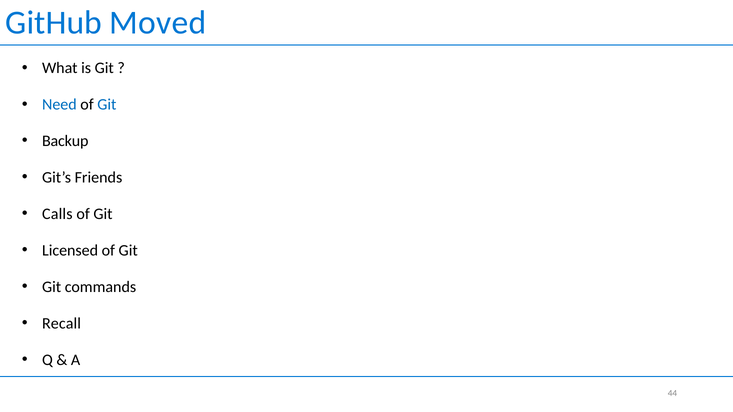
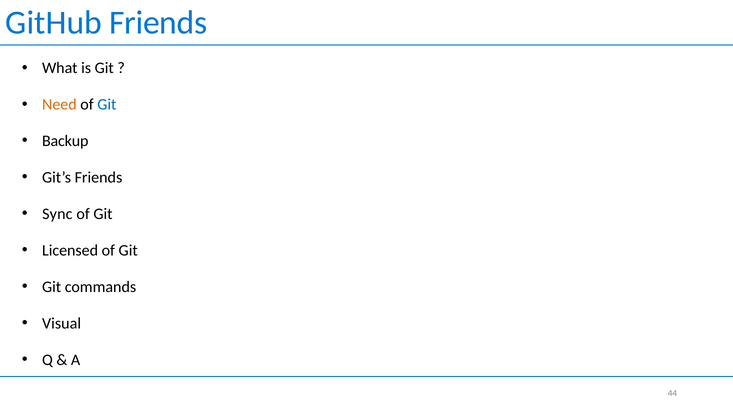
GitHub Moved: Moved -> Friends (158, 23)
Need colour: blue -> orange (59, 105)
Calls: Calls -> Sync (57, 214)
Recall: Recall -> Visual (62, 324)
